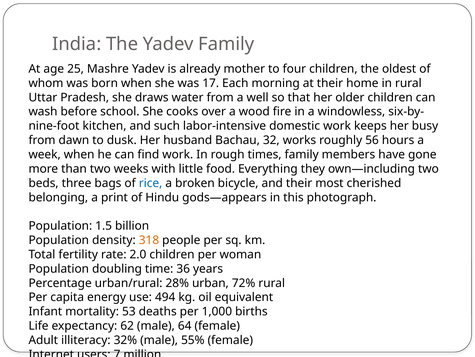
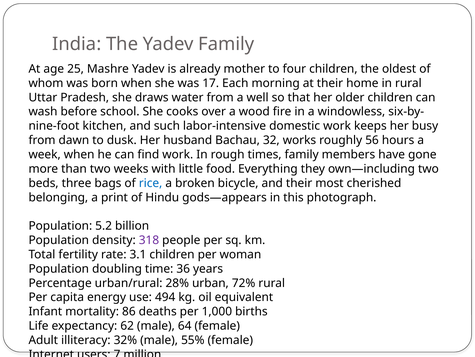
1.5: 1.5 -> 5.2 (104, 226)
318 colour: orange -> purple (149, 240)
2.0: 2.0 -> 3.1 (138, 254)
53: 53 -> 86 (129, 311)
